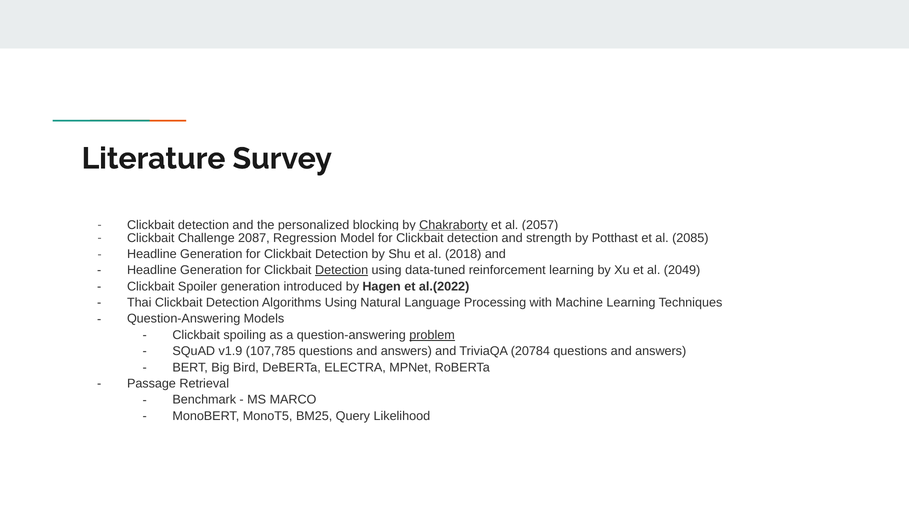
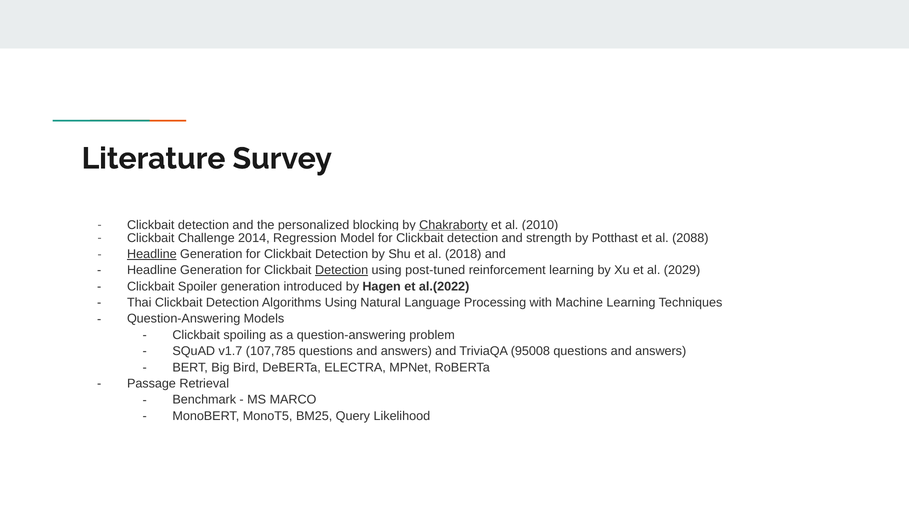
2057: 2057 -> 2010 (540, 225)
2087: 2087 -> 2014 (254, 238)
2085: 2085 -> 2088 (690, 238)
Headline underline: none -> present (152, 254)
data-tuned: data-tuned -> post-tuned (435, 270)
2049: 2049 -> 2029 (682, 270)
problem underline: present -> none (432, 335)
v1.9: v1.9 -> v1.7 (230, 351)
20784: 20784 -> 95008 (530, 351)
